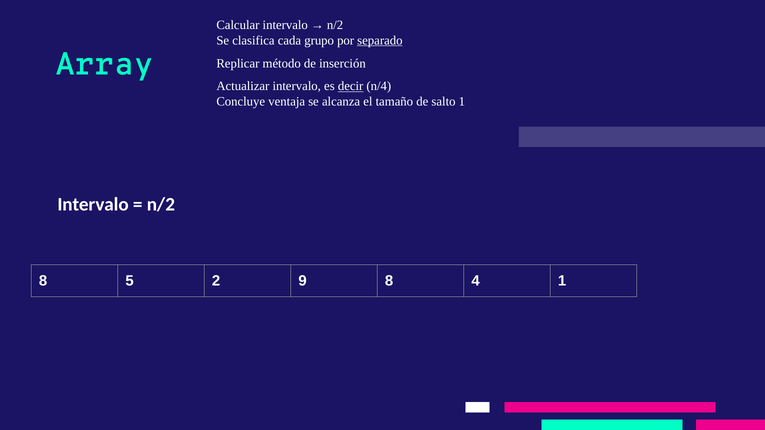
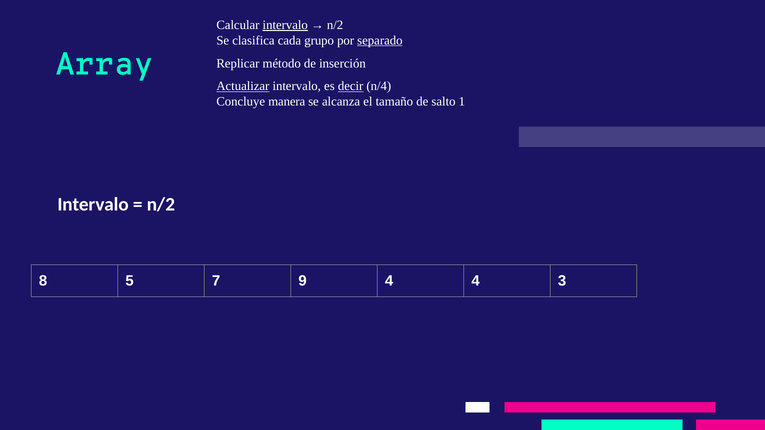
intervalo underline: none -> present (285, 25)
Actualizar underline: none -> present (243, 86)
ventaja: ventaja -> manera (287, 102)
2: 2 -> 7 (216, 281)
9 8: 8 -> 4 (389, 281)
4 1: 1 -> 3 (562, 281)
